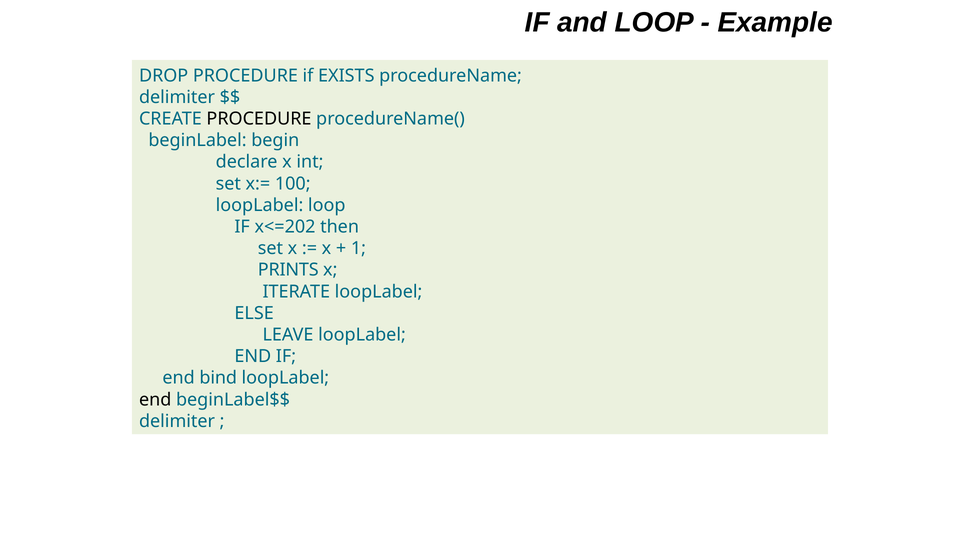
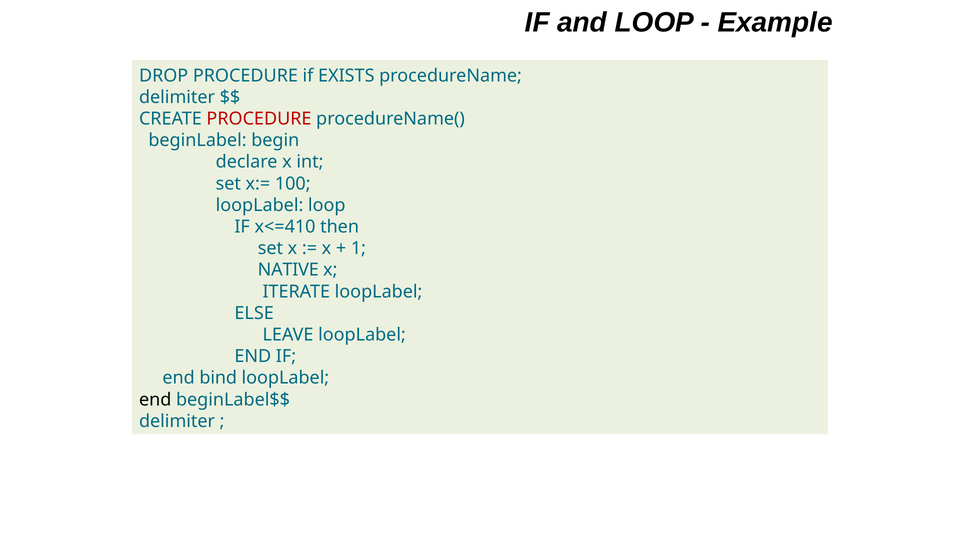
PROCEDURE colour: black -> red (259, 119)
x<=202: x<=202 -> x<=410 (285, 227)
PRINTS: PRINTS -> NATIVE (288, 270)
